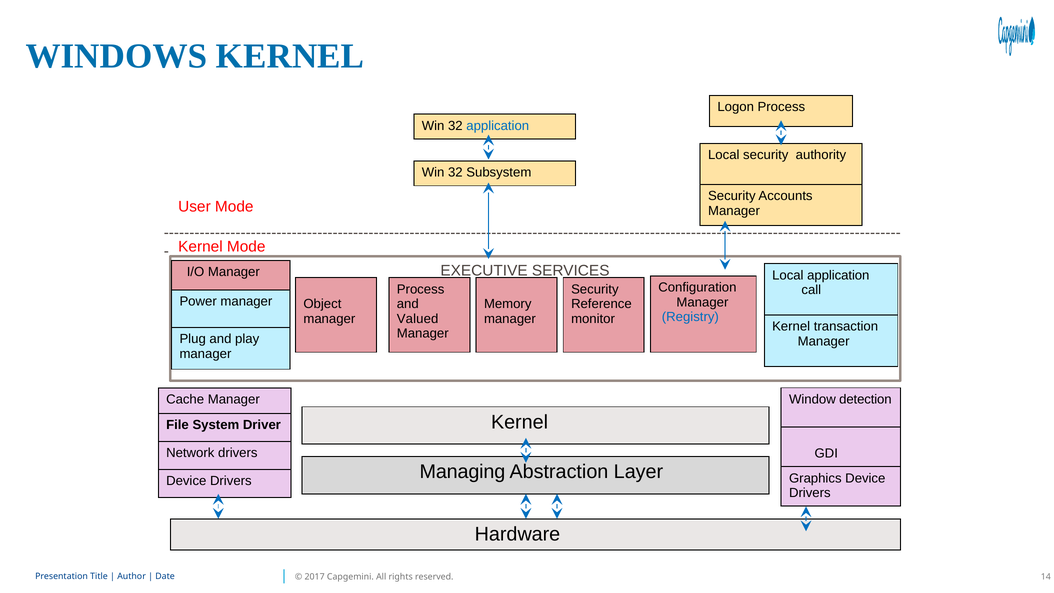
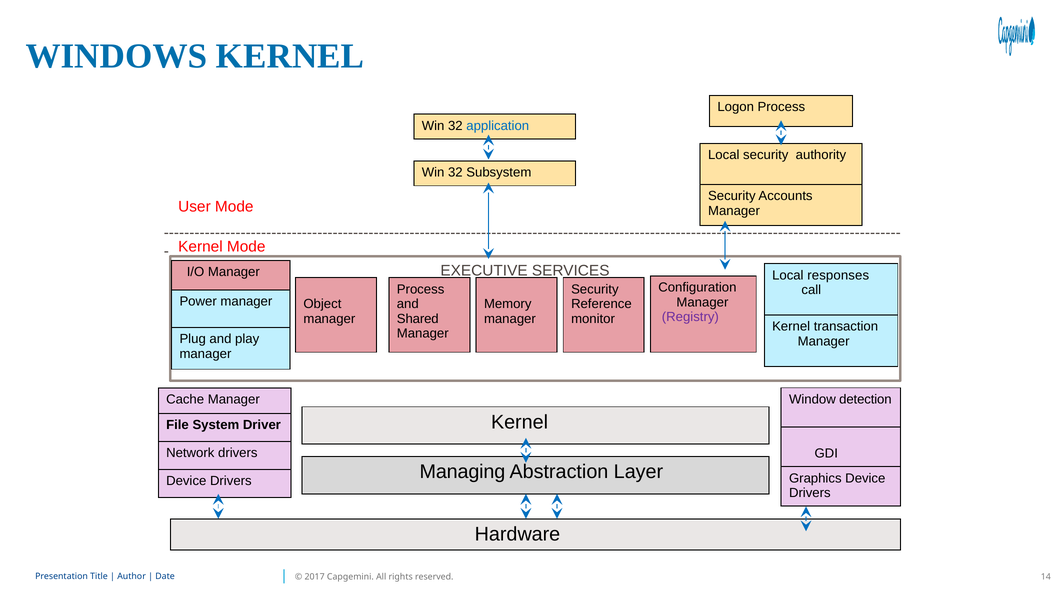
Local application: application -> responses (838, 275)
Registry colour: blue -> purple (690, 317)
Valued: Valued -> Shared (418, 319)
